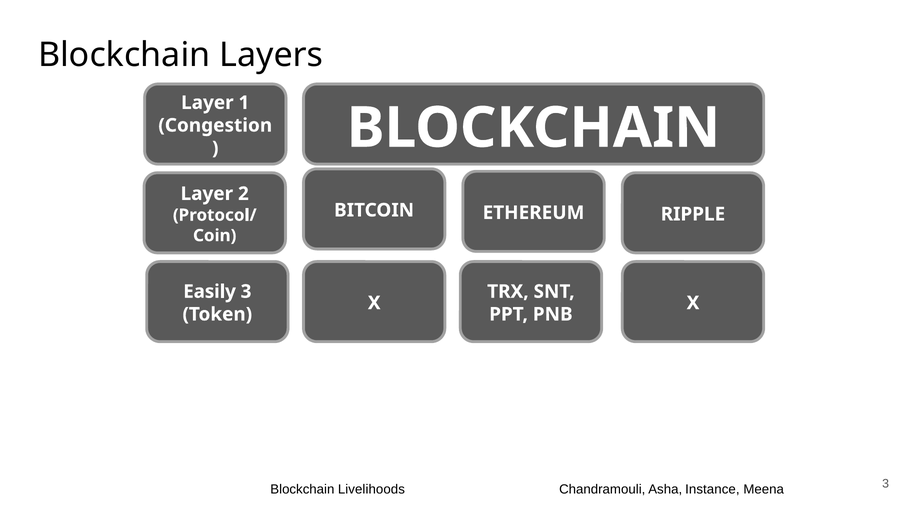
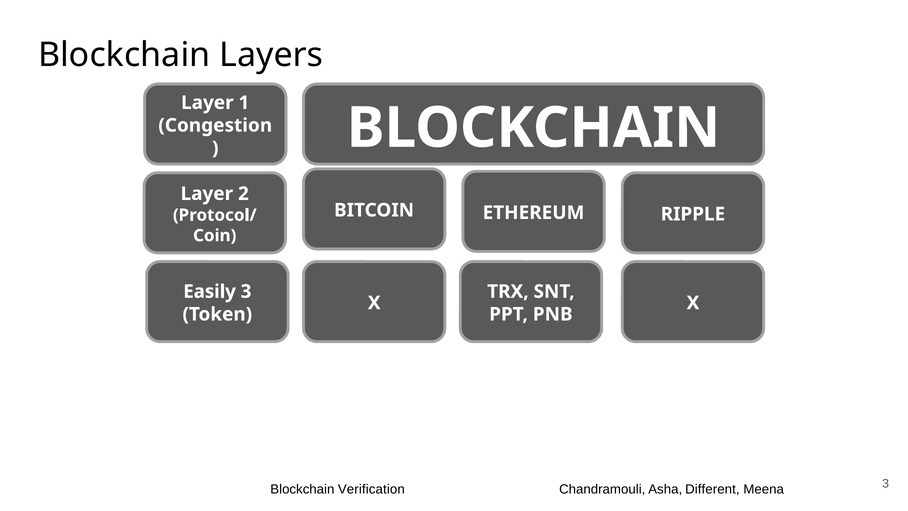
Livelihoods: Livelihoods -> Verification (371, 489)
Instance: Instance -> Different (712, 489)
